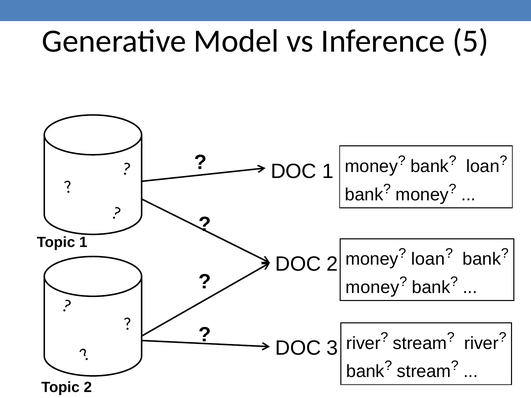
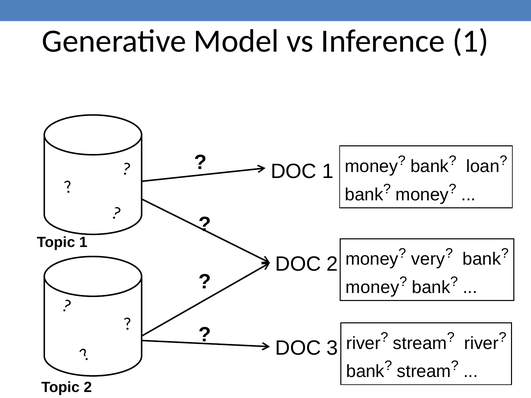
Inference 5: 5 -> 1 (470, 41)
loan: loan -> very (428, 259)
